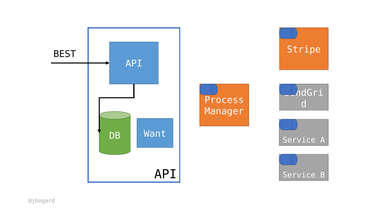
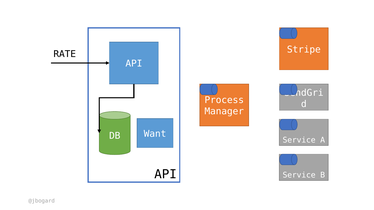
BEST: BEST -> RATE (65, 54)
